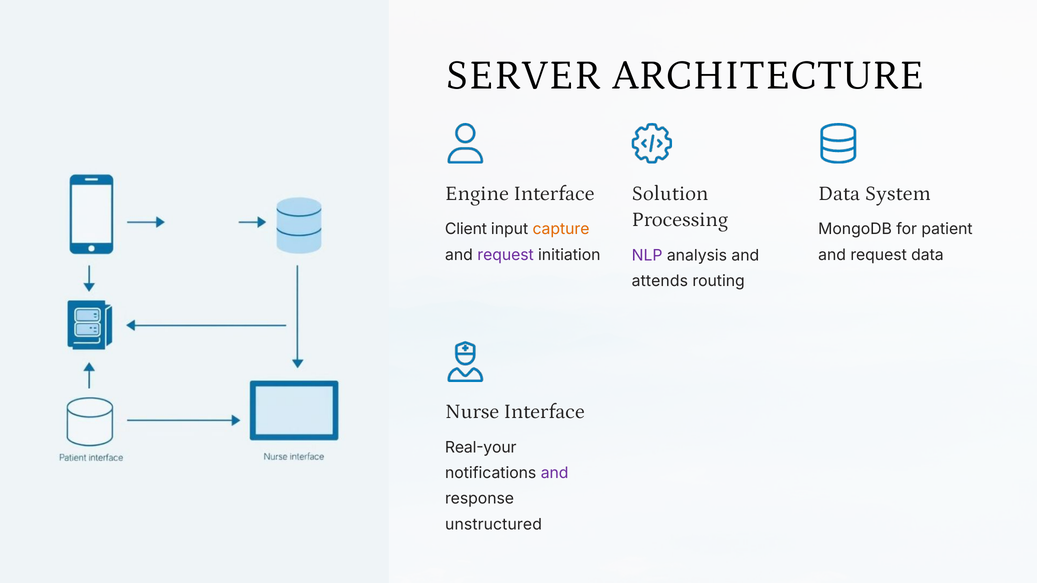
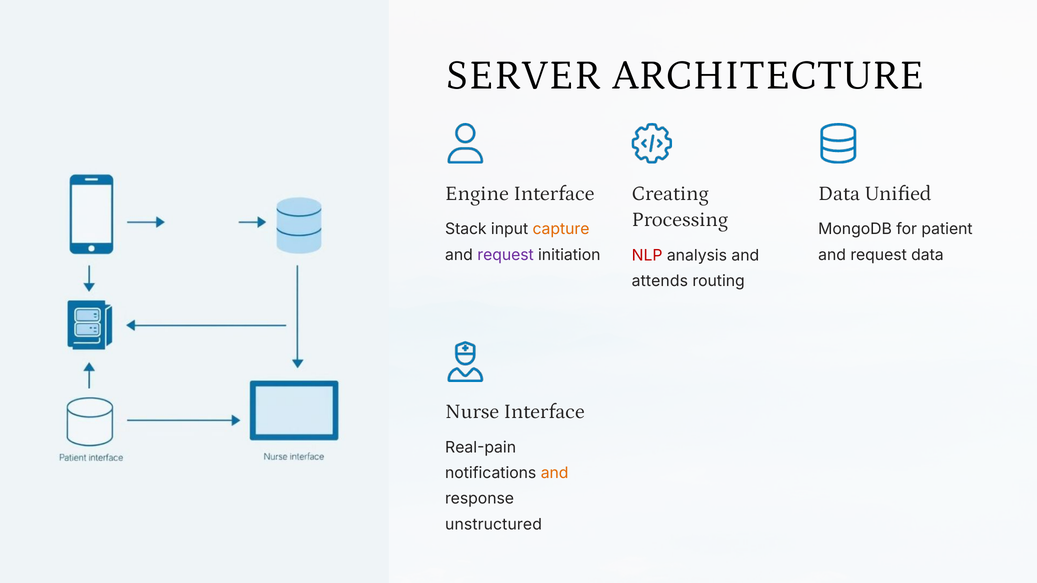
Solution: Solution -> Creating (670, 194)
System: System -> Unified (898, 194)
Client: Client -> Stack (466, 229)
NLP colour: purple -> red (647, 256)
Real-your: Real-your -> Real-pain (481, 448)
and colour: purple -> orange (555, 473)
